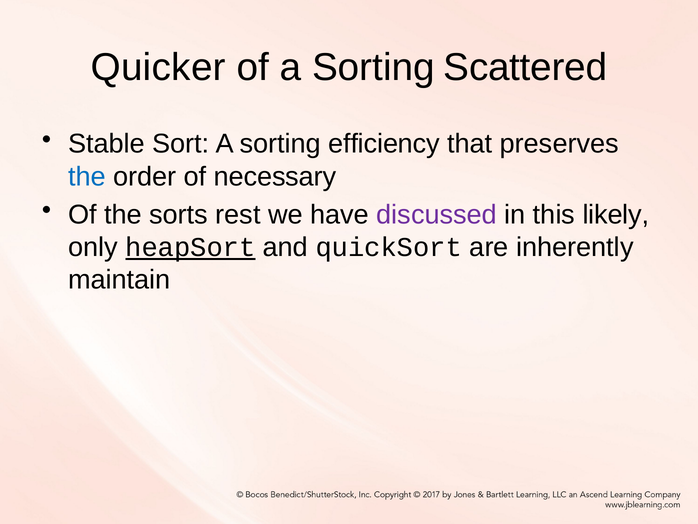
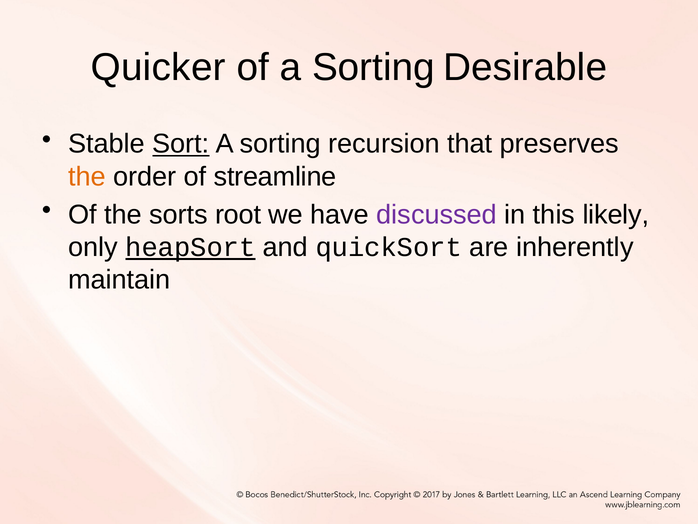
Scattered: Scattered -> Desirable (525, 67)
Sort underline: none -> present (181, 144)
efficiency: efficiency -> recursion (384, 144)
the colour: blue -> orange (87, 176)
necessary: necessary -> streamline (275, 176)
rest: rest -> root (238, 214)
